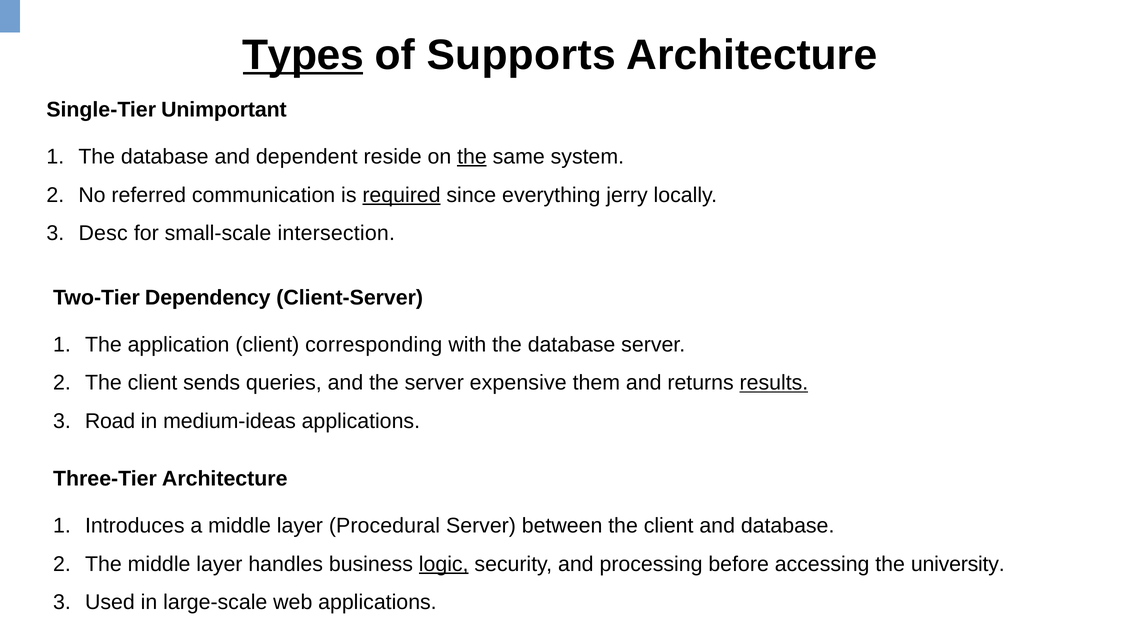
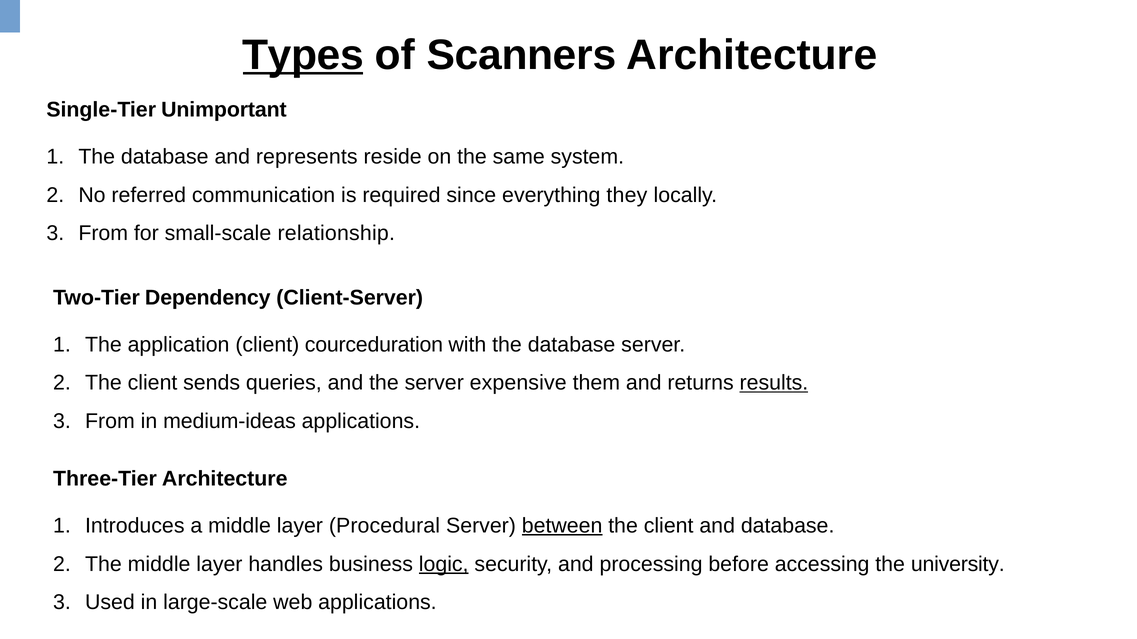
Supports: Supports -> Scanners (521, 55)
dependent: dependent -> represents (307, 157)
the underline: present -> none (472, 157)
required underline: present -> none (401, 195)
jerry: jerry -> they (627, 195)
Desc: Desc -> From (103, 234)
intersection: intersection -> relationship (336, 234)
corresponding: corresponding -> courceduration (374, 345)
Road: Road -> From (110, 422)
between underline: none -> present (562, 526)
